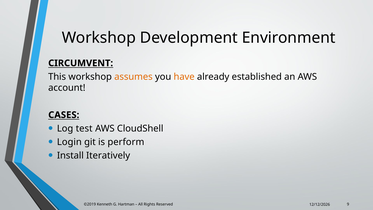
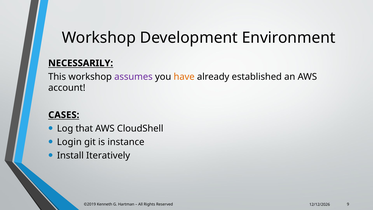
CIRCUMVENT: CIRCUMVENT -> NECESSARILY (81, 63)
assumes colour: orange -> purple (133, 77)
test: test -> that (84, 128)
perform: perform -> instance (126, 142)
